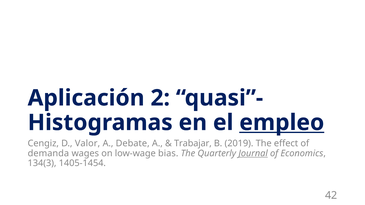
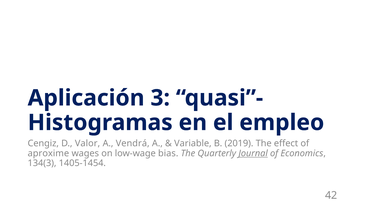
2: 2 -> 3 (160, 98)
empleo underline: present -> none (282, 123)
Debate: Debate -> Vendrá (133, 144)
Trabajar: Trabajar -> Variable (193, 144)
demanda: demanda -> aproxime (48, 153)
